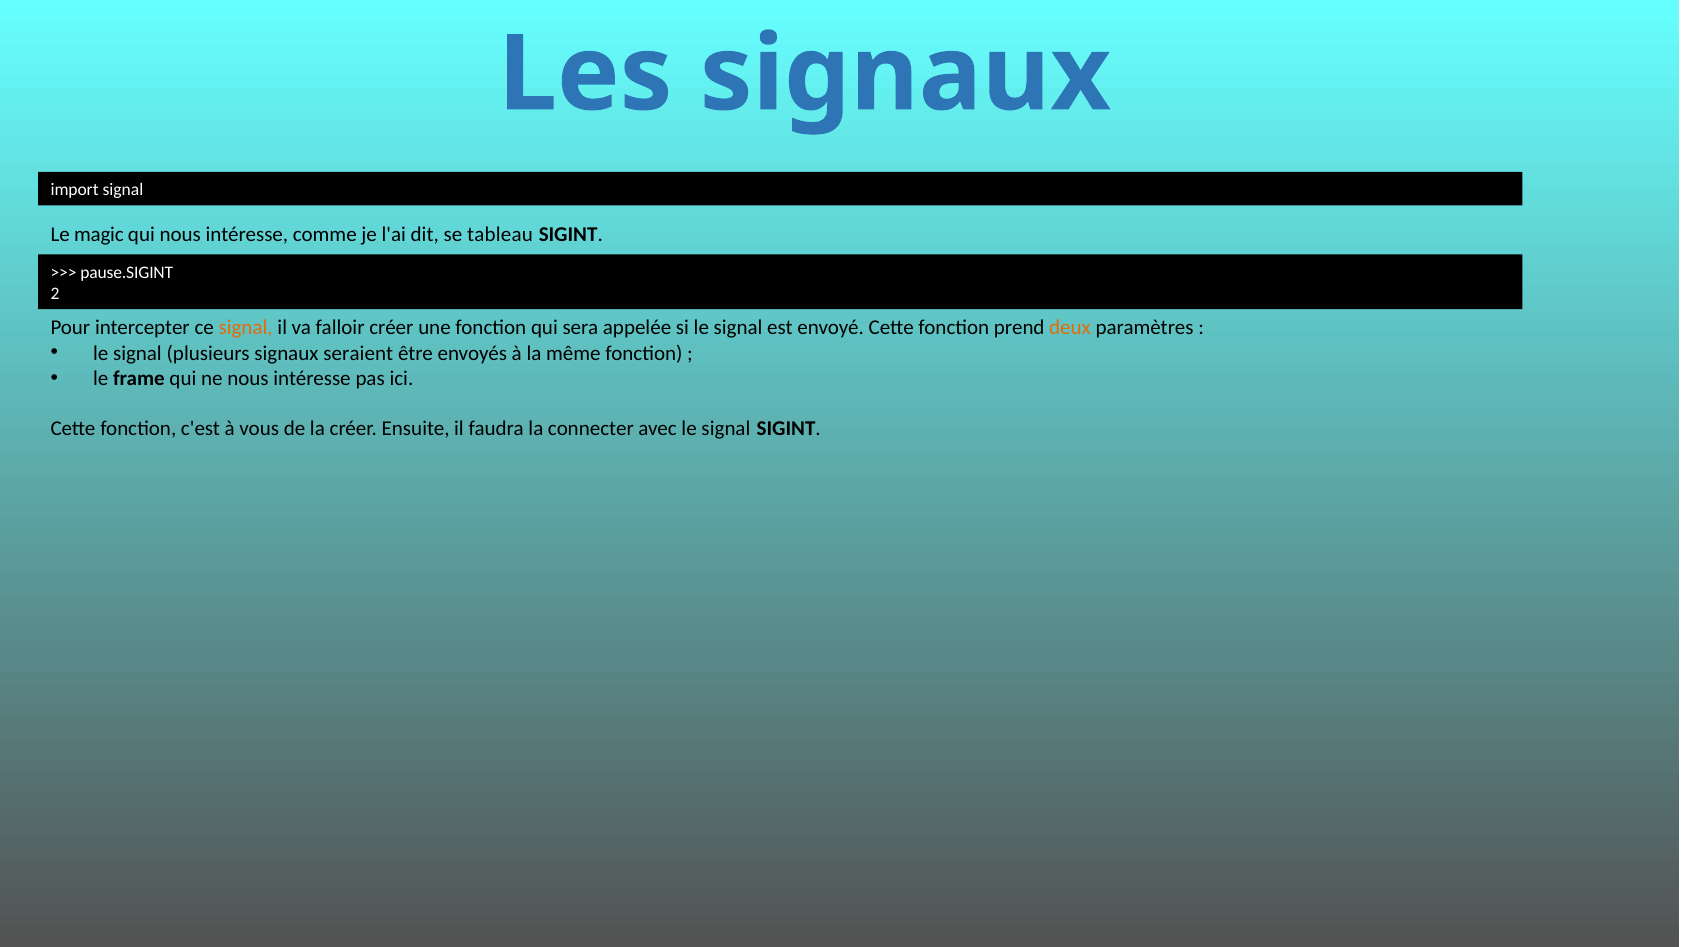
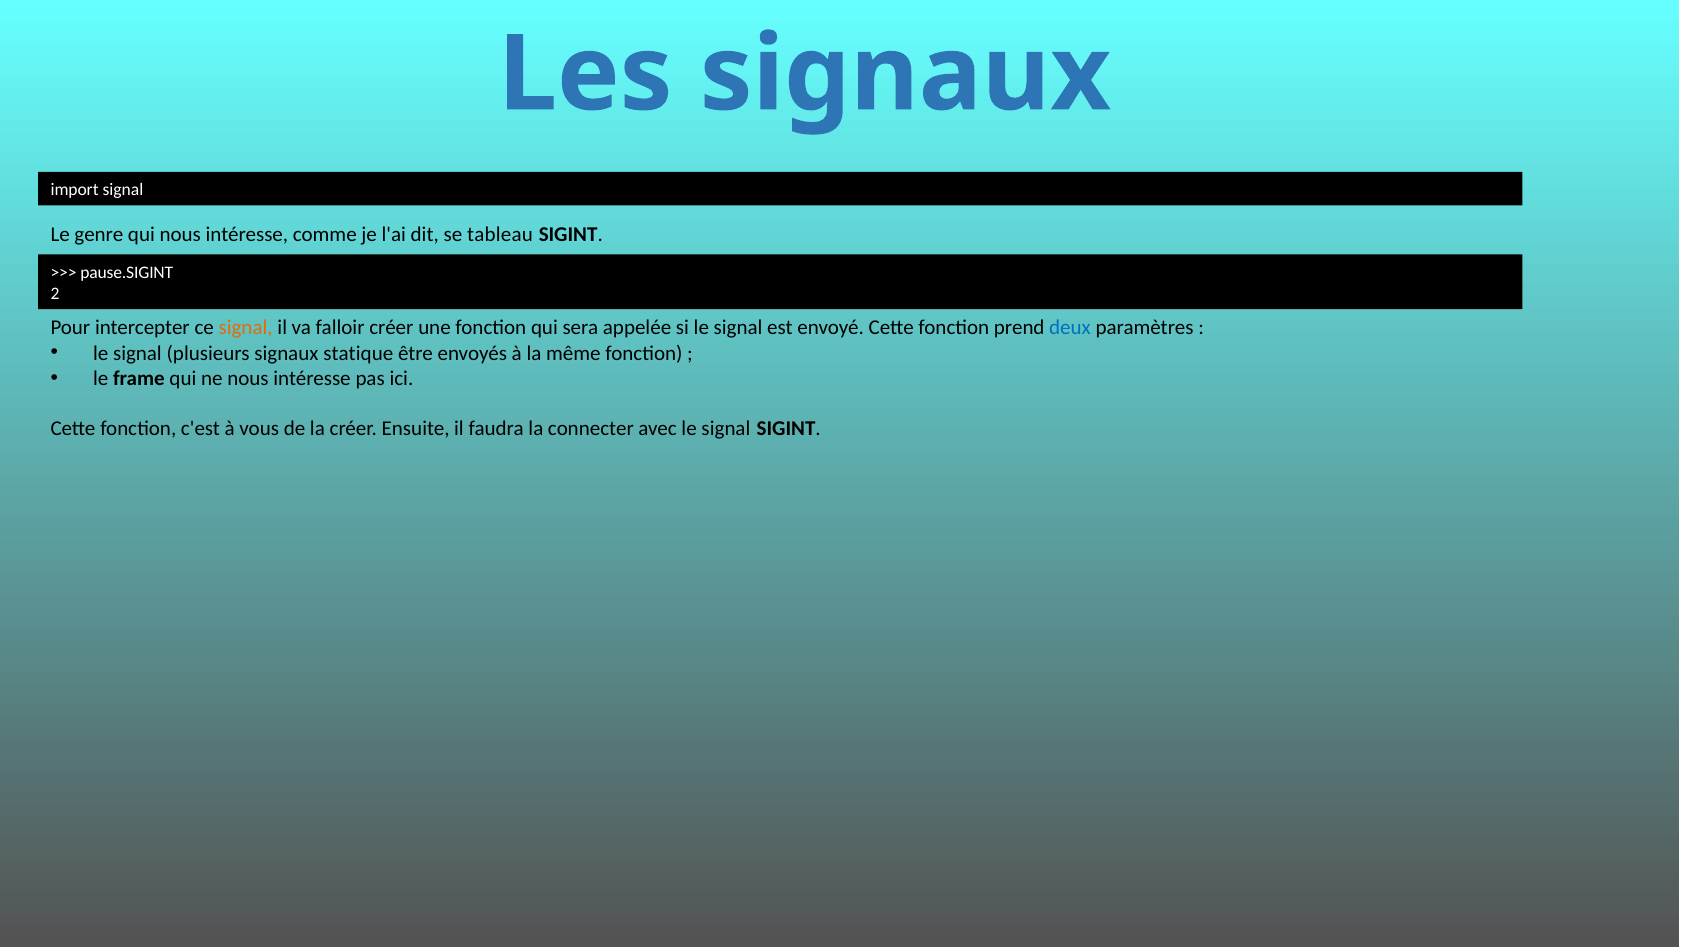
magic: magic -> genre (99, 234)
deux colour: orange -> blue (1070, 328)
seraient: seraient -> statique (358, 353)
